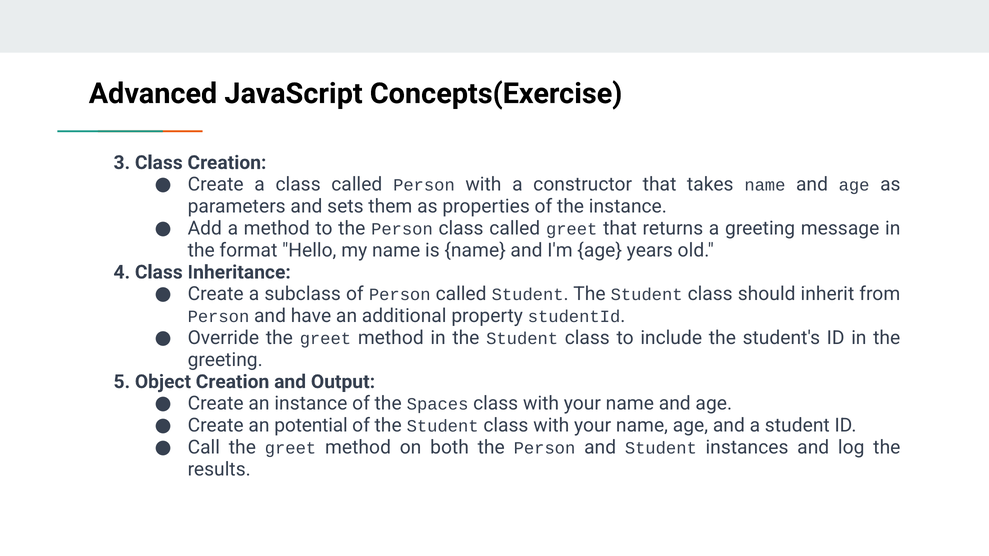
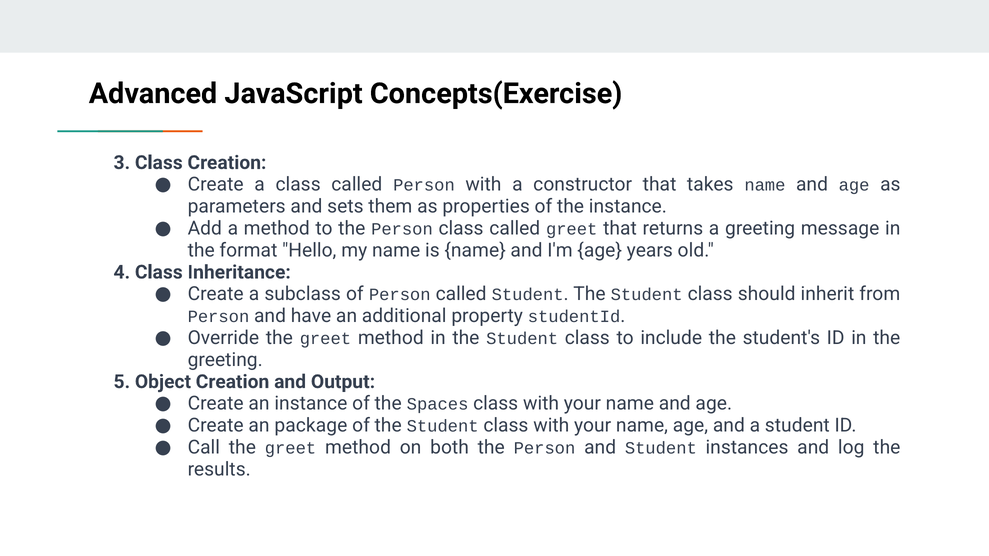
potential: potential -> package (311, 426)
